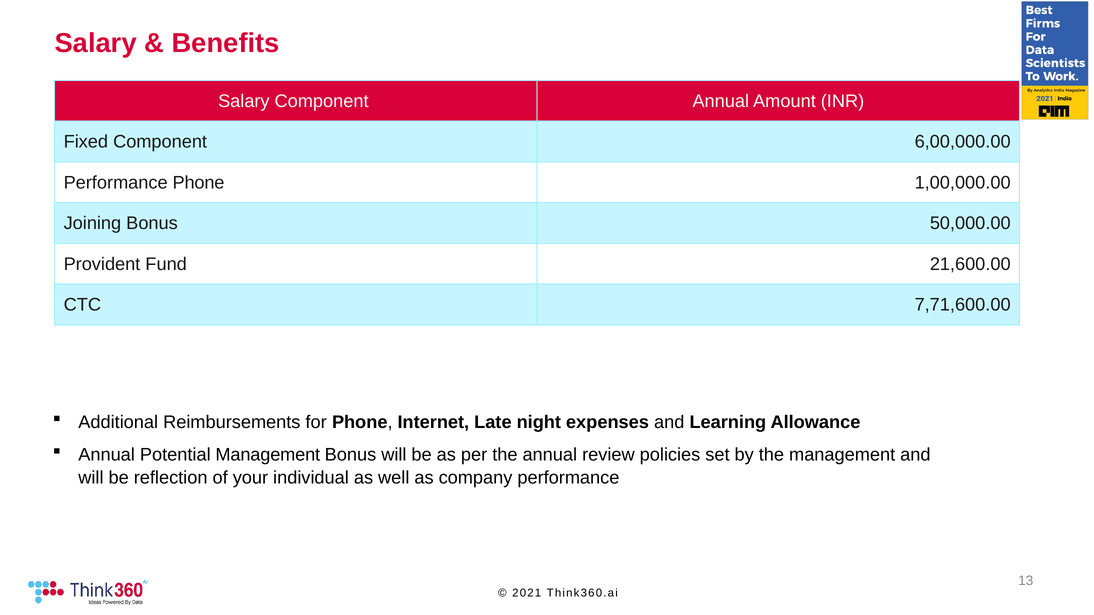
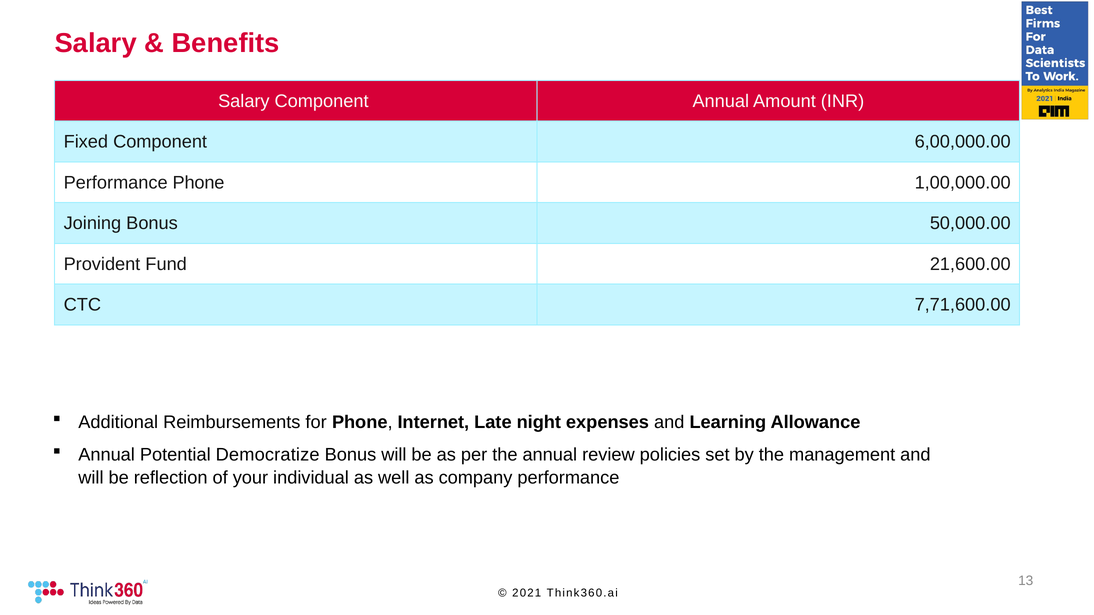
Potential Management: Management -> Democratize (268, 455)
